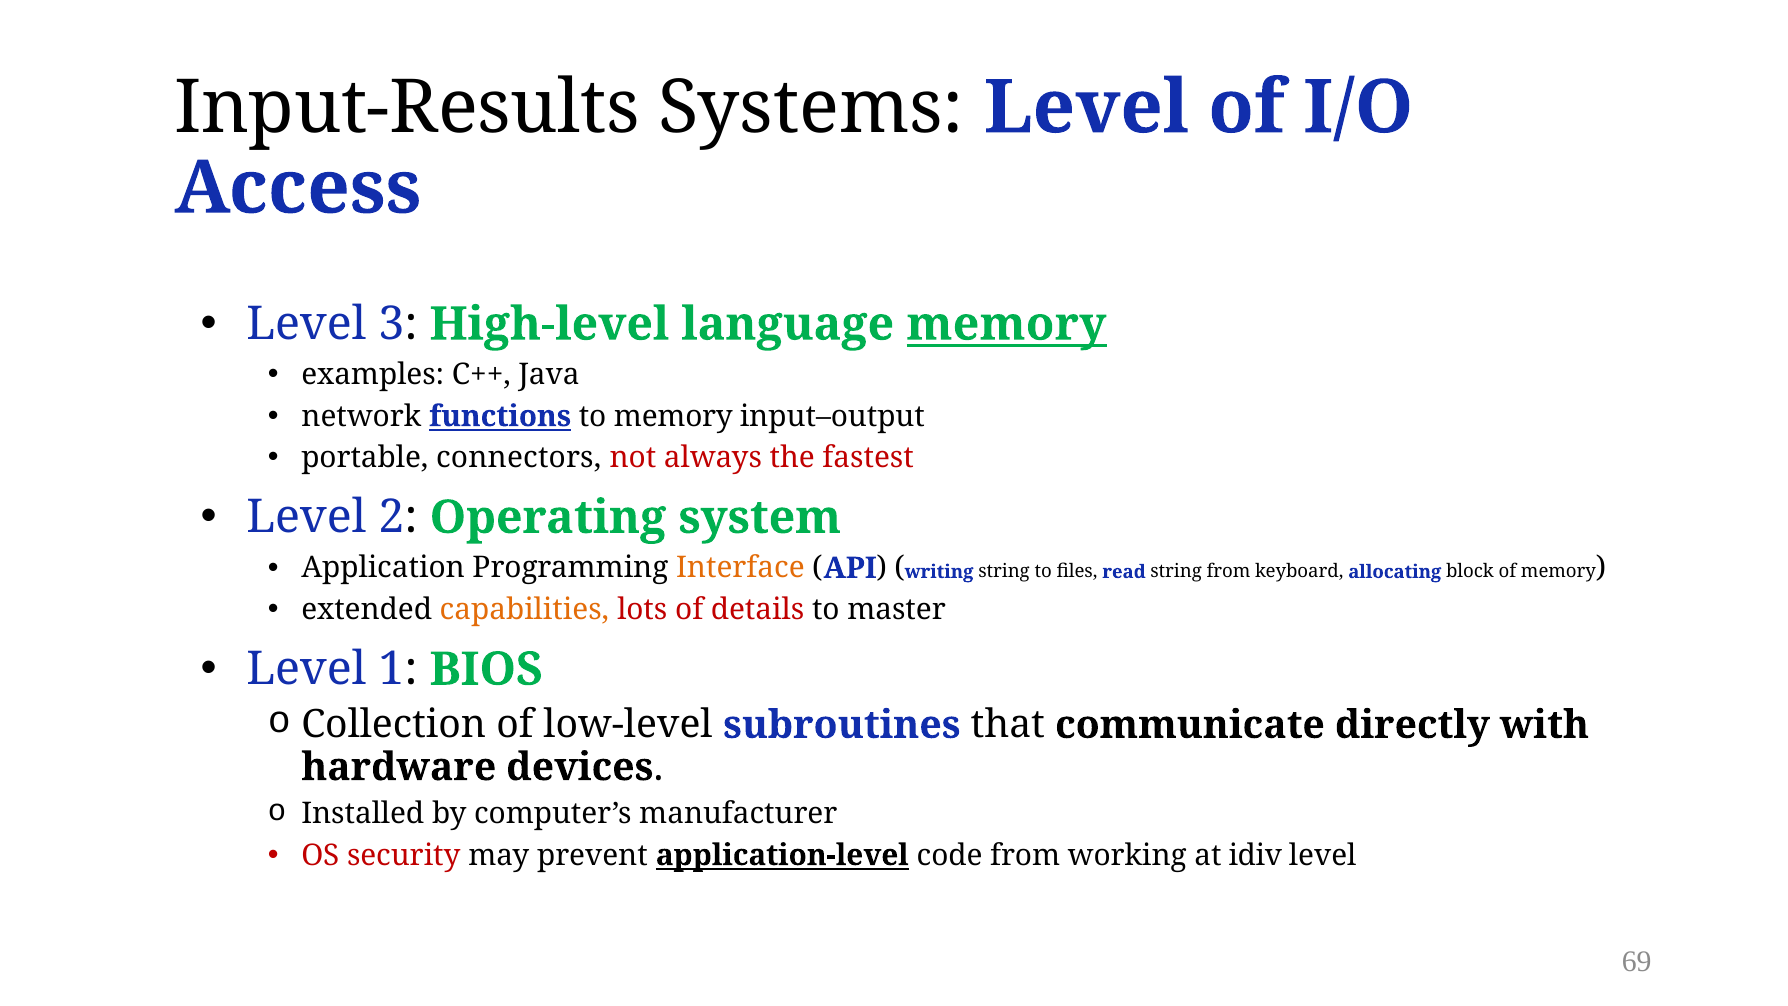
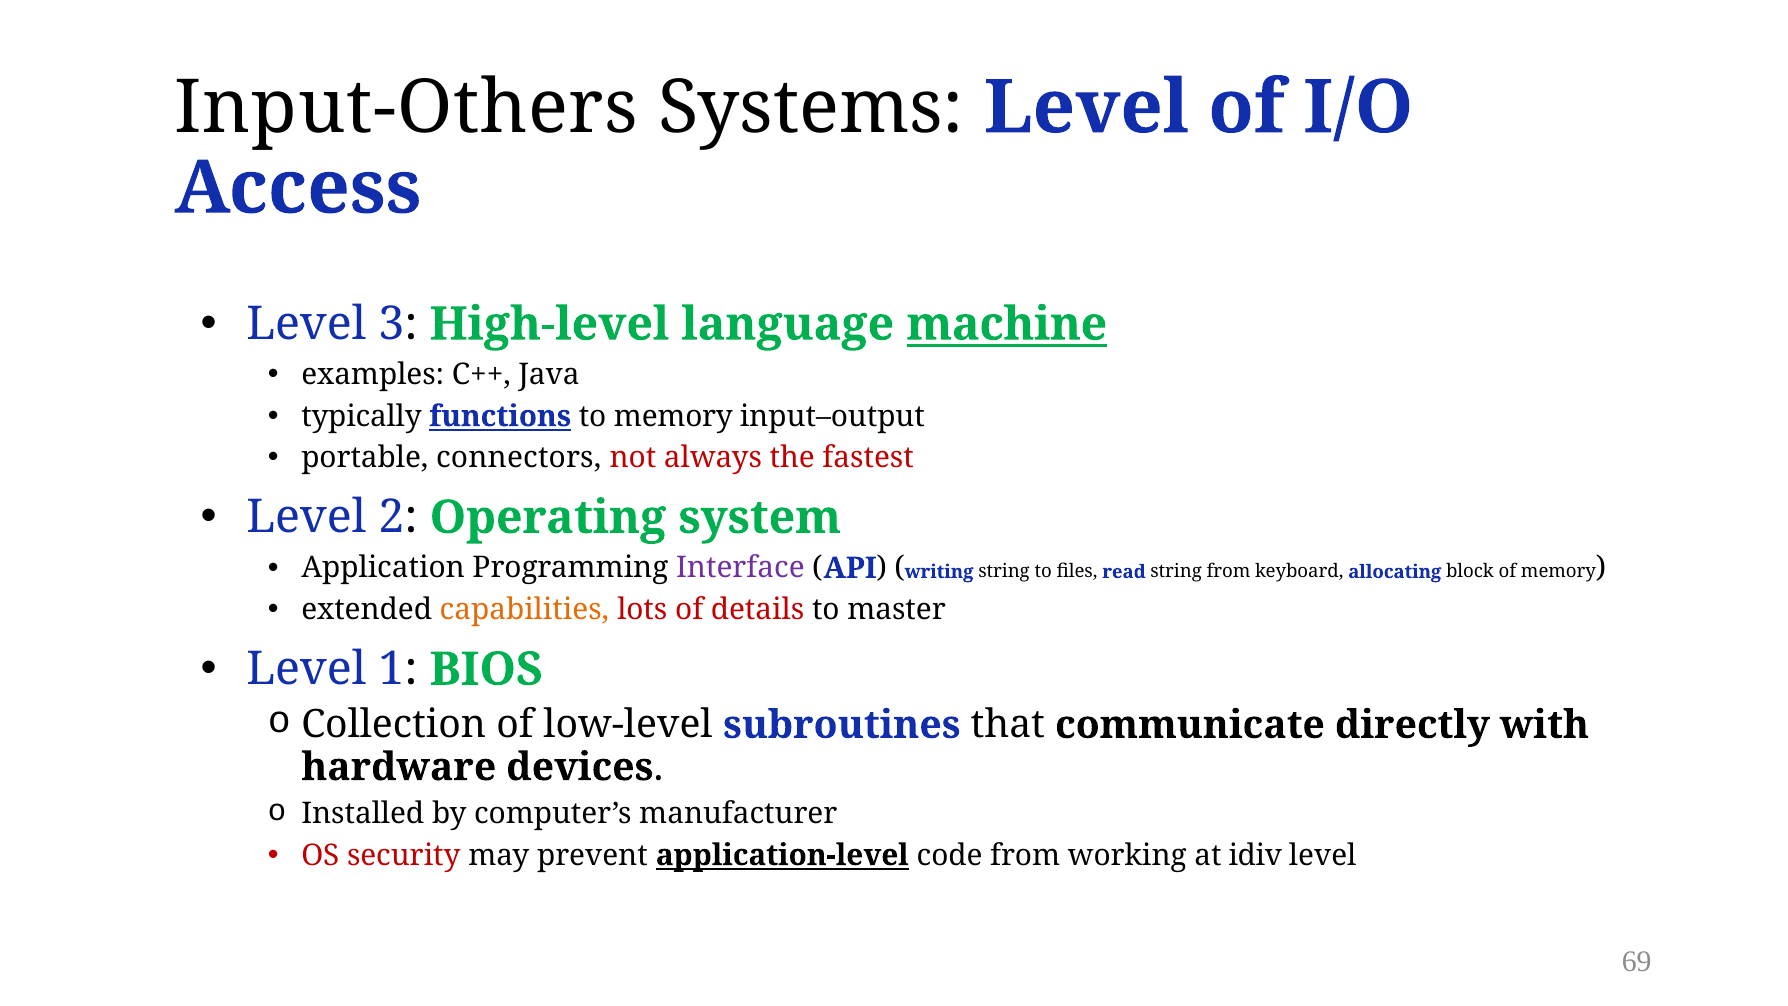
Input-Results: Input-Results -> Input-Others (406, 108)
language memory: memory -> machine (1007, 324)
network: network -> typically (361, 416)
Interface colour: orange -> purple (740, 568)
